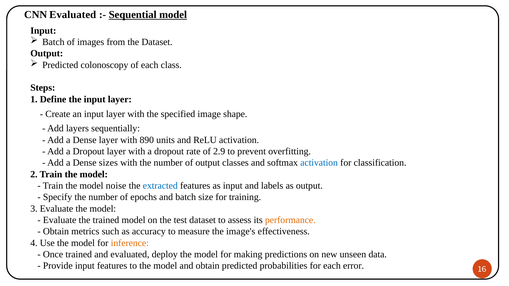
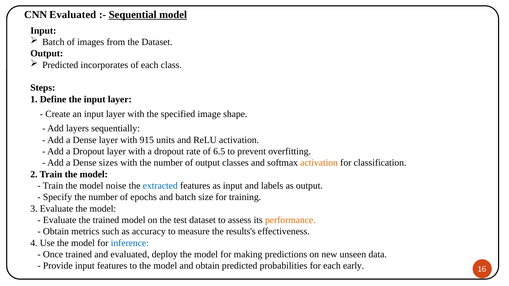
colonoscopy: colonoscopy -> incorporates (104, 65)
890: 890 -> 915 (147, 140)
2.9: 2.9 -> 6.5 (219, 152)
activation colour: blue -> orange (319, 163)
image's: image's -> results's (241, 232)
inference colour: orange -> blue (130, 243)
error: error -> early (354, 266)
